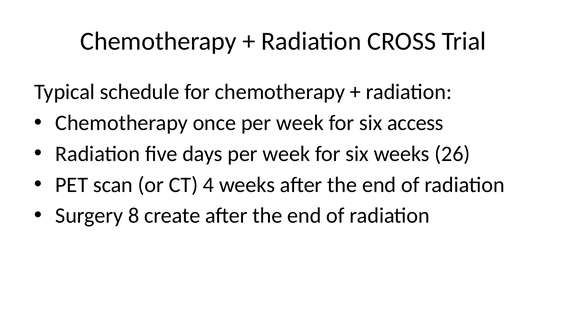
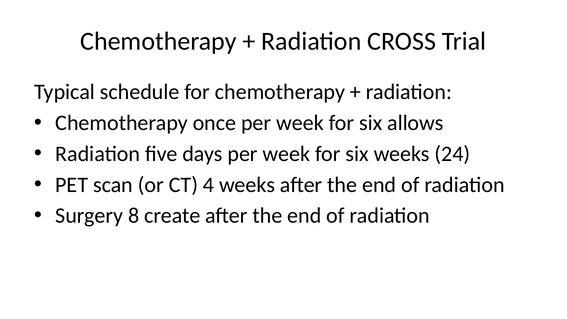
access: access -> allows (415, 123)
26: 26 -> 24 (452, 154)
